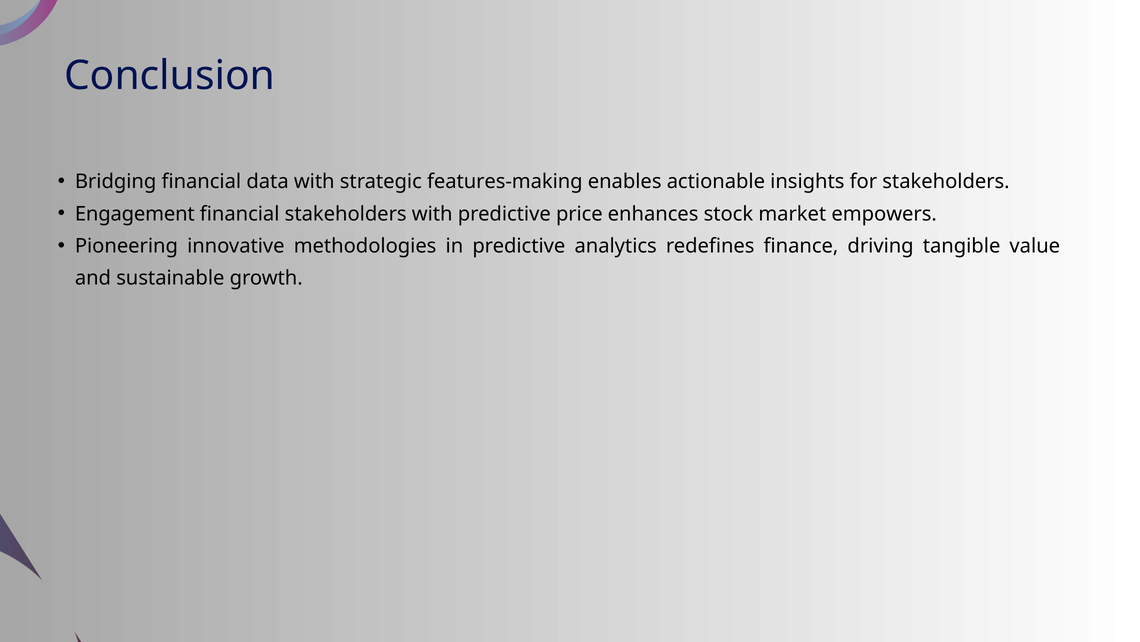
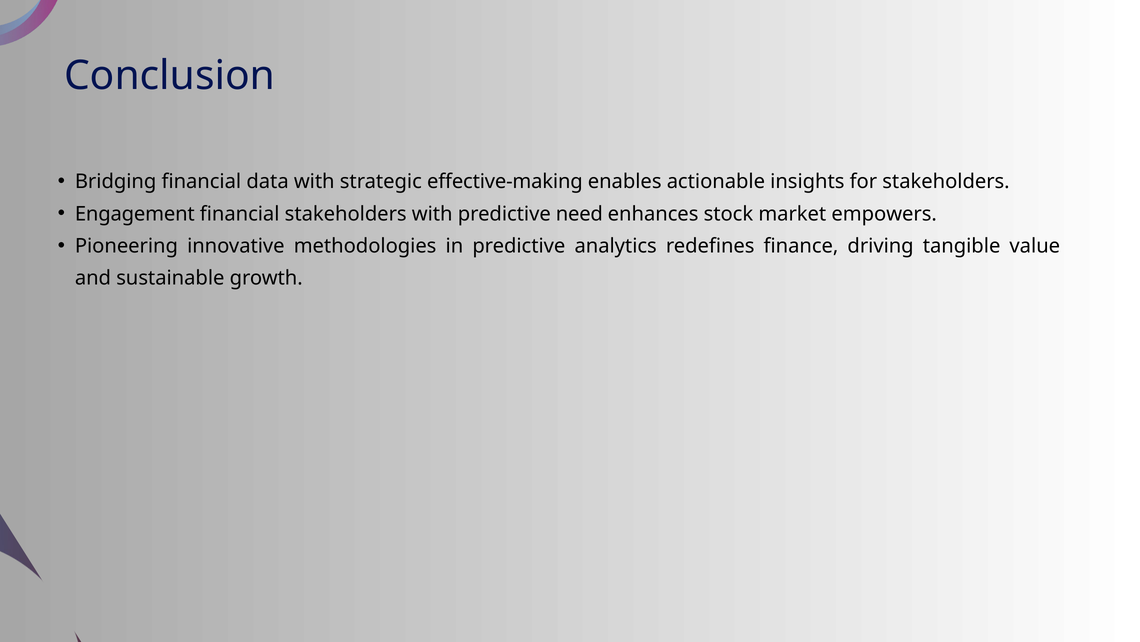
features-making: features-making -> effective-making (505, 182)
price: price -> need (579, 214)
